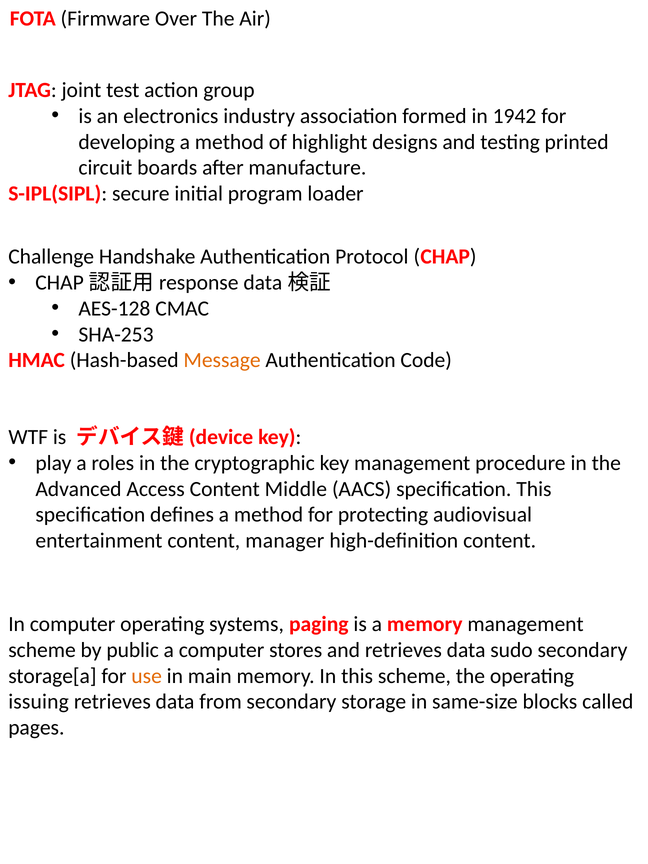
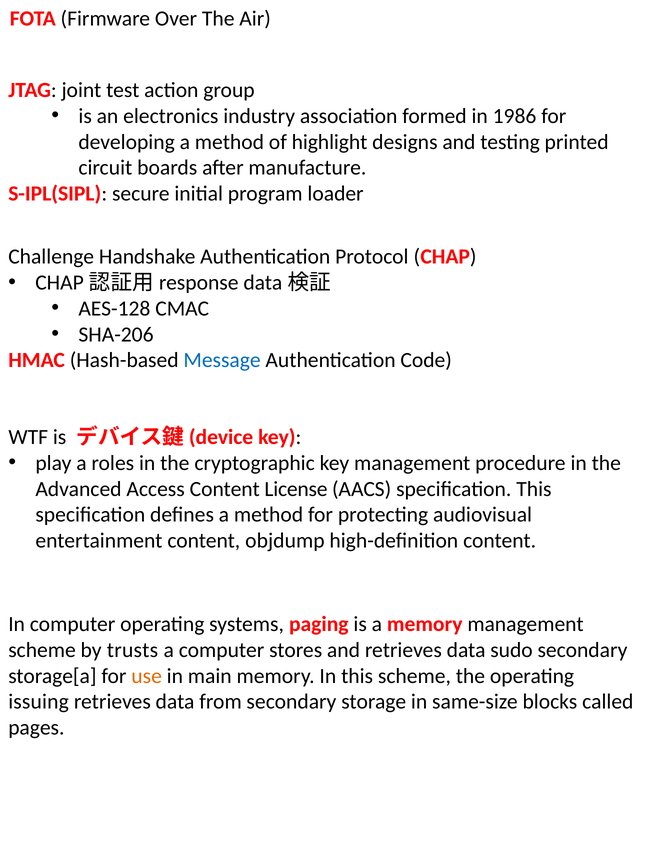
1942: 1942 -> 1986 (515, 116)
SHA-253: SHA-253 -> SHA-206 (116, 334)
Message colour: orange -> blue (222, 360)
Middle: Middle -> License (296, 489)
manager: manager -> objdump (285, 541)
public: public -> trusts (132, 650)
